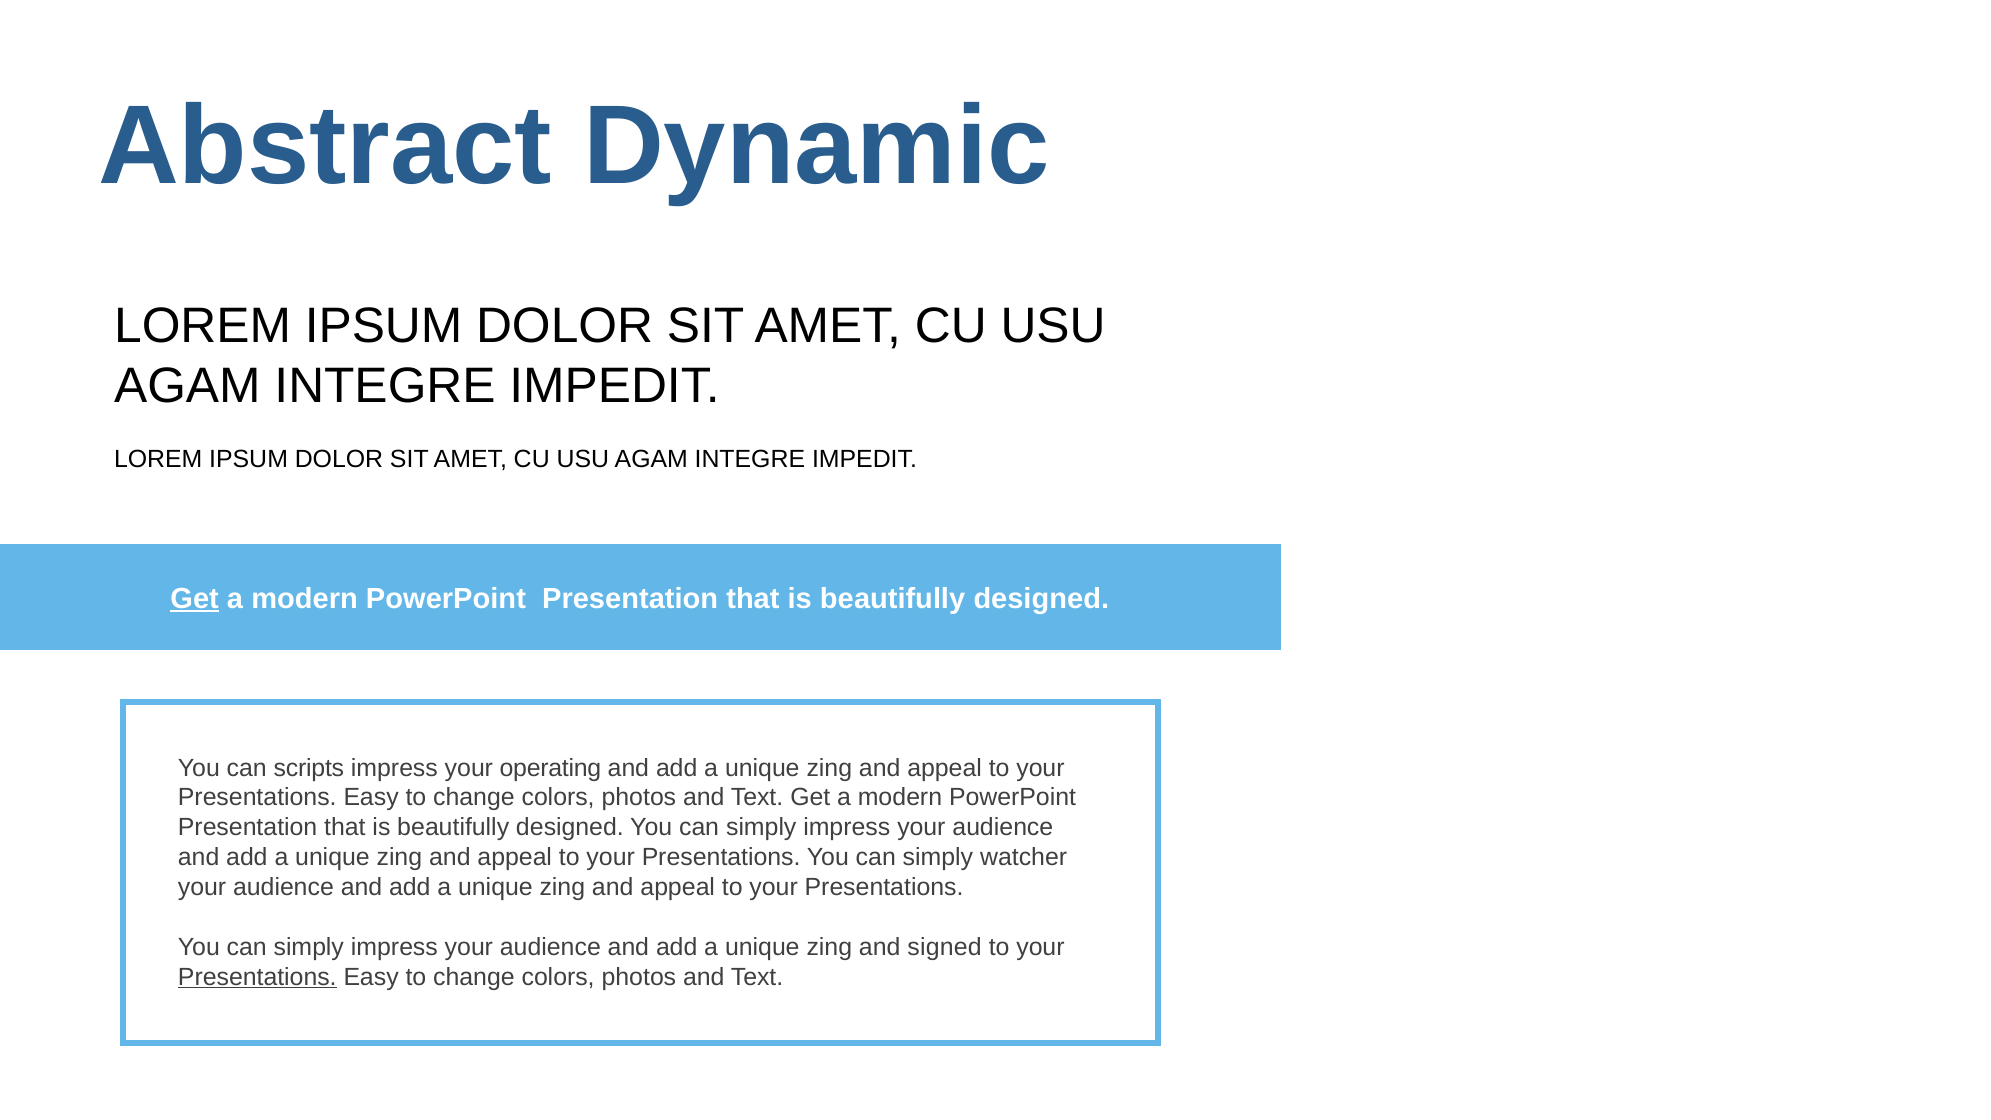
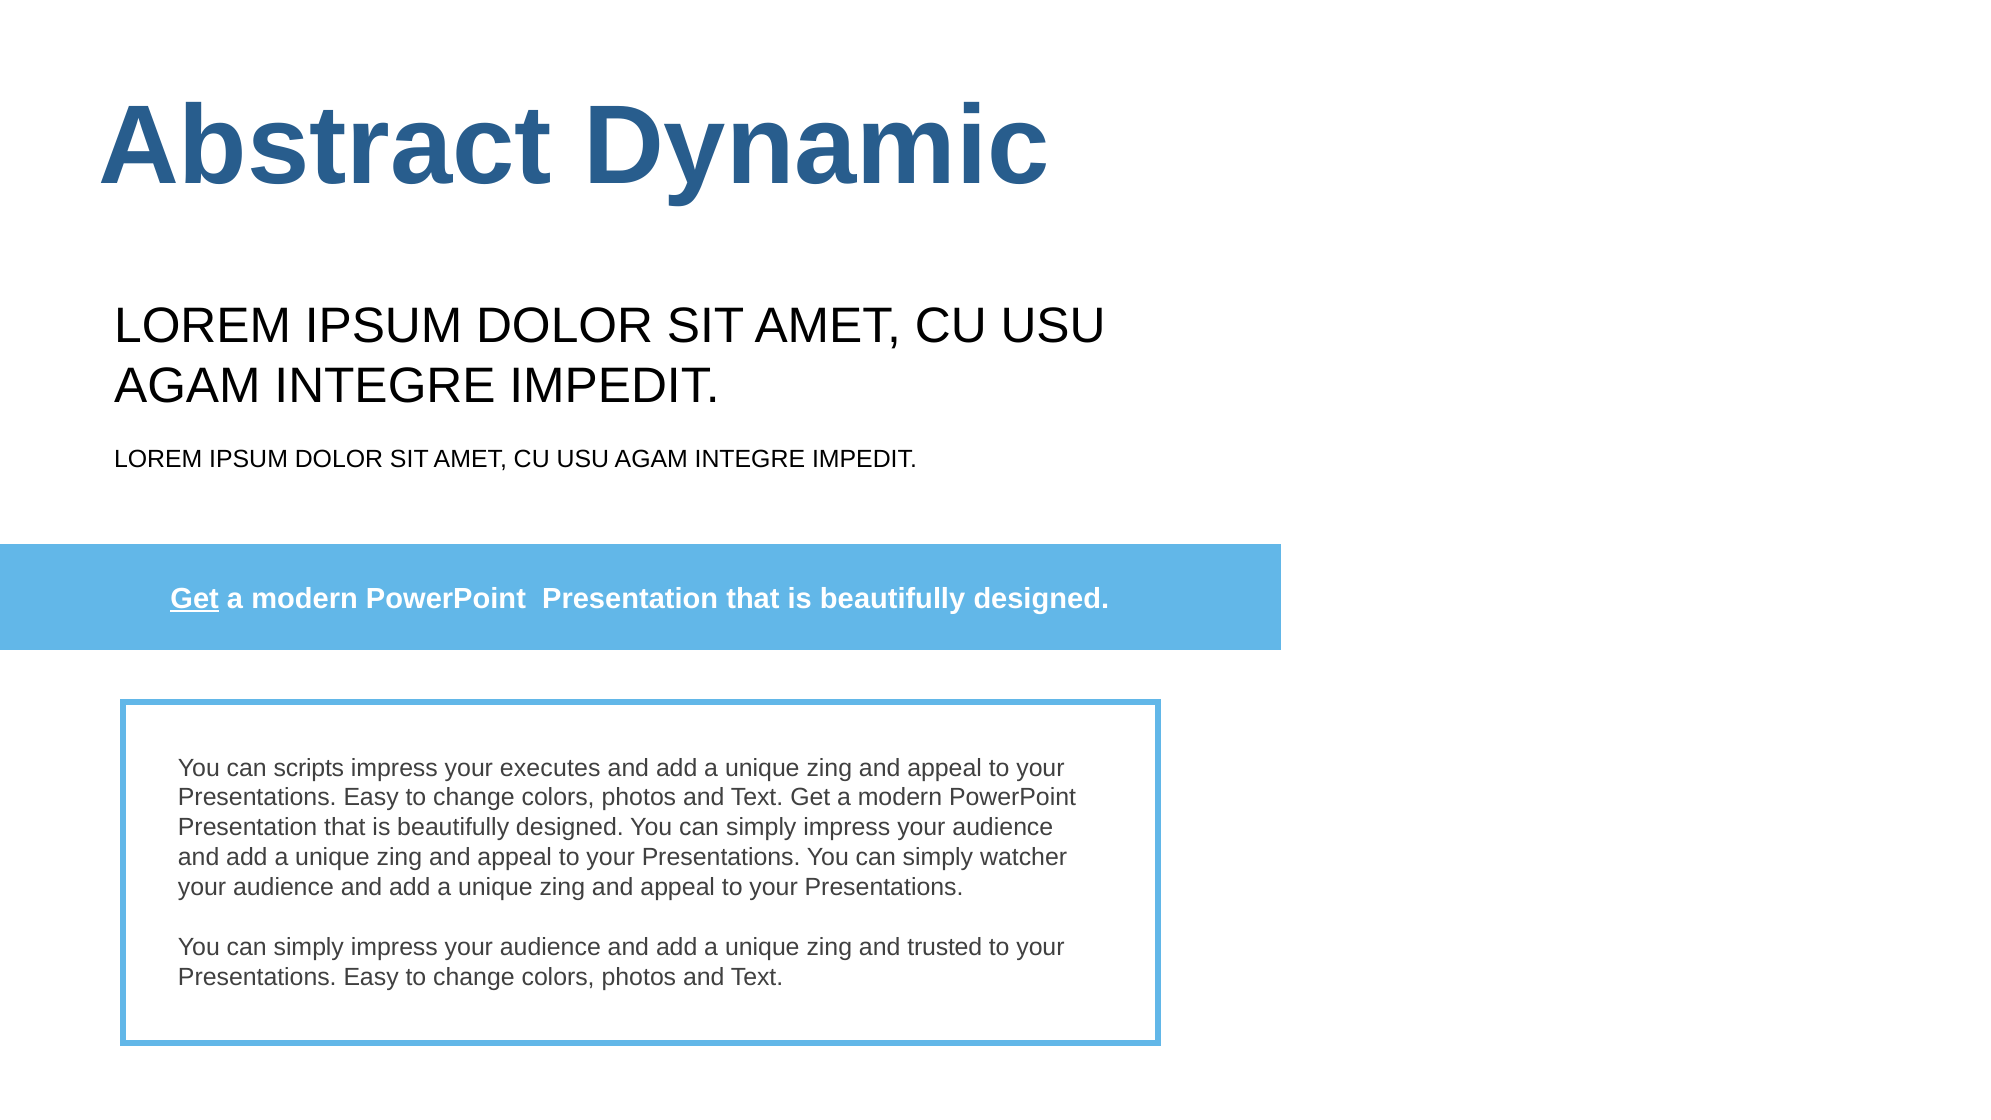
operating: operating -> executes (550, 768)
signed: signed -> trusted (945, 947)
Presentations underline: present -> none (257, 977)
